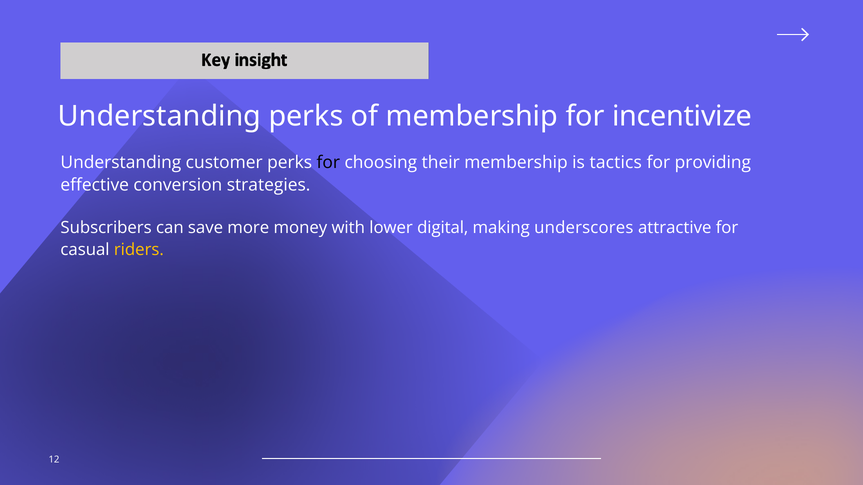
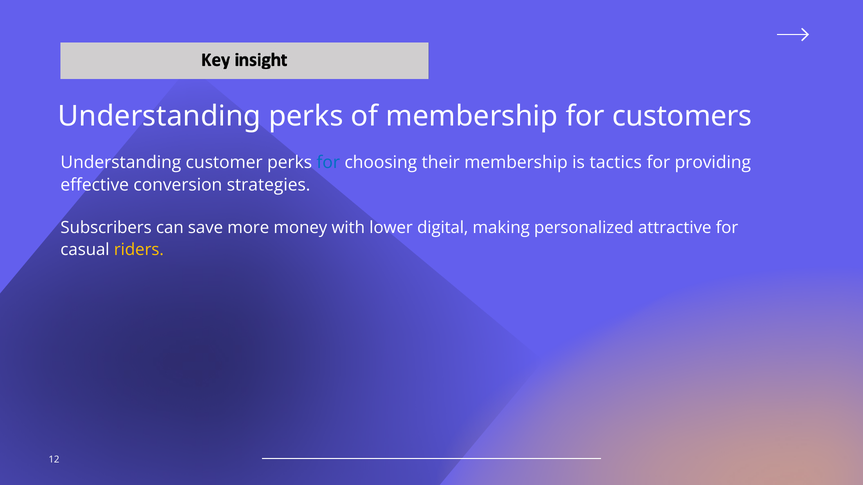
incentivize: incentivize -> customers (682, 117)
for colour: black -> blue (328, 163)
underscores: underscores -> personalized (584, 228)
